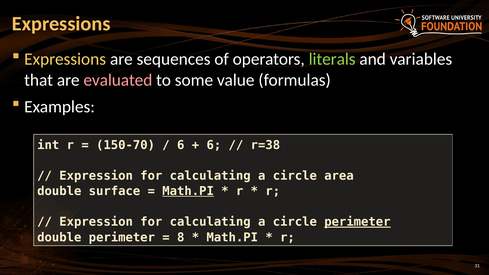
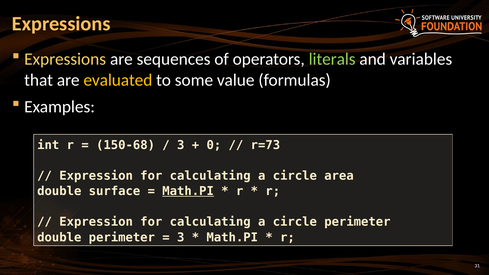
evaluated colour: pink -> yellow (118, 80)
150-70: 150-70 -> 150-68 (126, 145)
6: 6 -> 3 (181, 145)
6: 6 -> 0 (214, 145)
r=38: r=38 -> r=73 (265, 145)
perimeter underline: present -> none (357, 222)
8: 8 -> 3 (181, 237)
